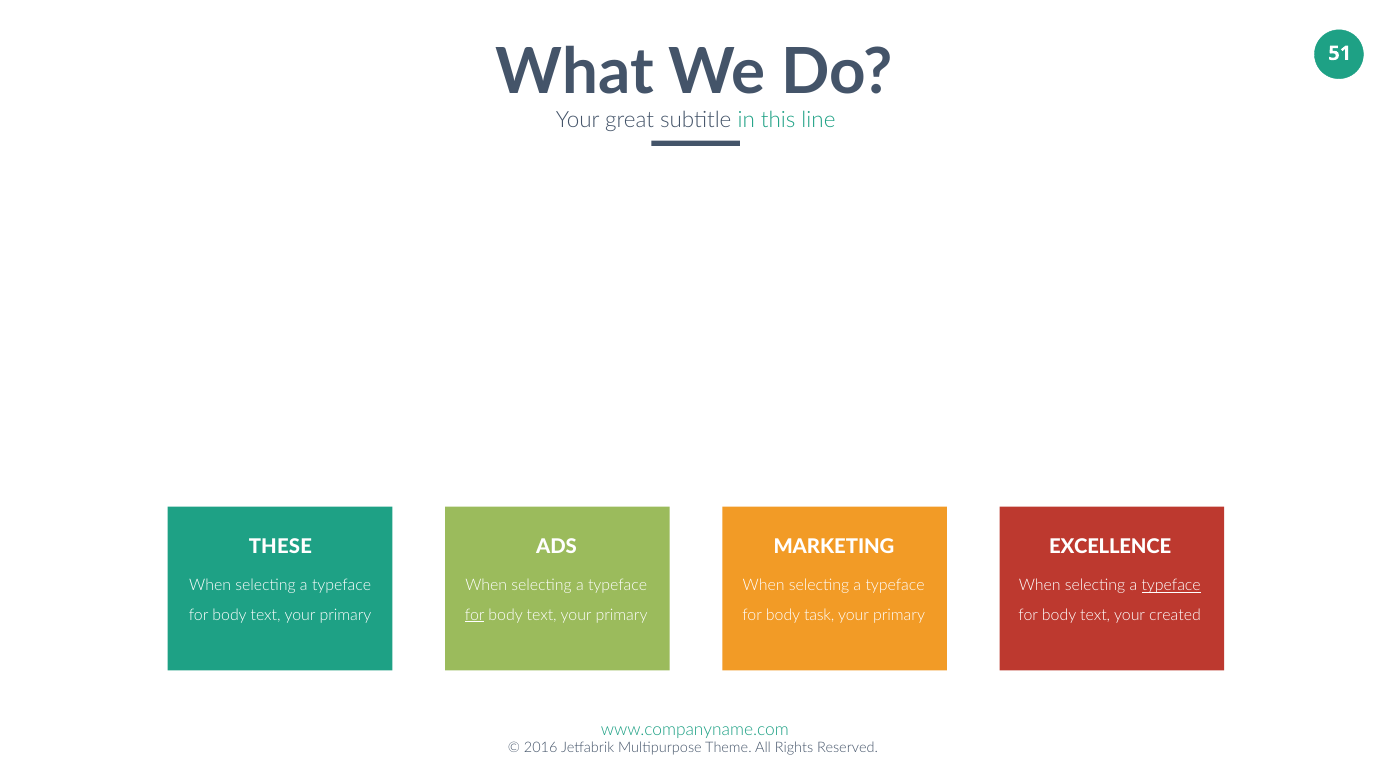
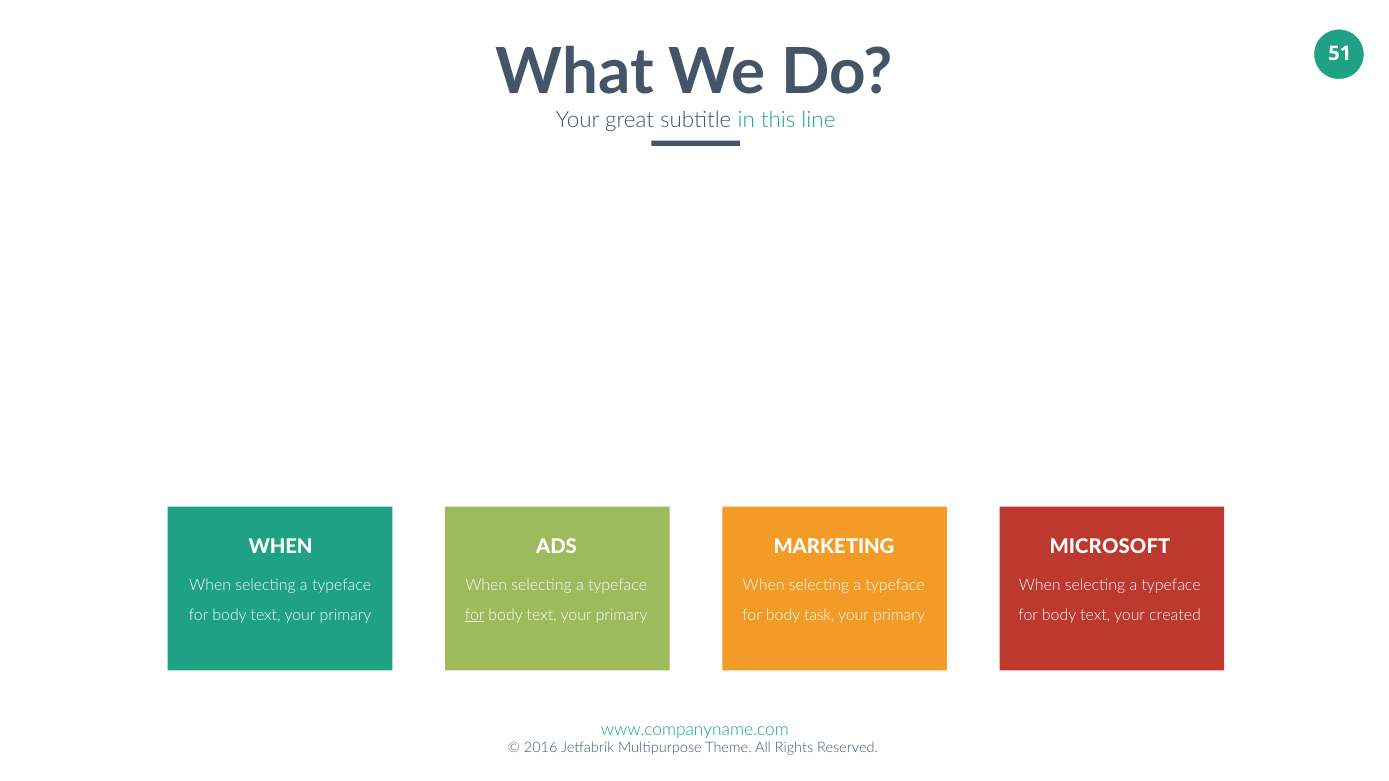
THESE: THESE -> WHEN (281, 548)
EXCELLENCE: EXCELLENCE -> MICROSOFT (1110, 548)
typeface underline: present -> none (1171, 586)
